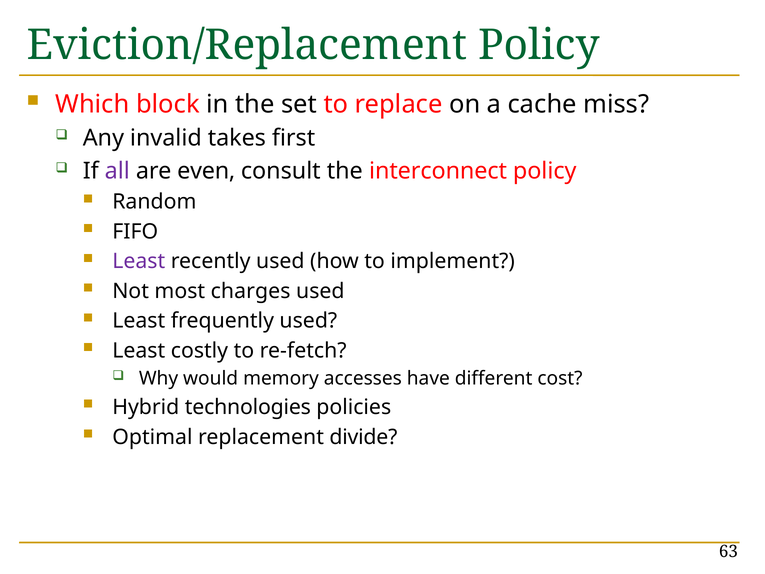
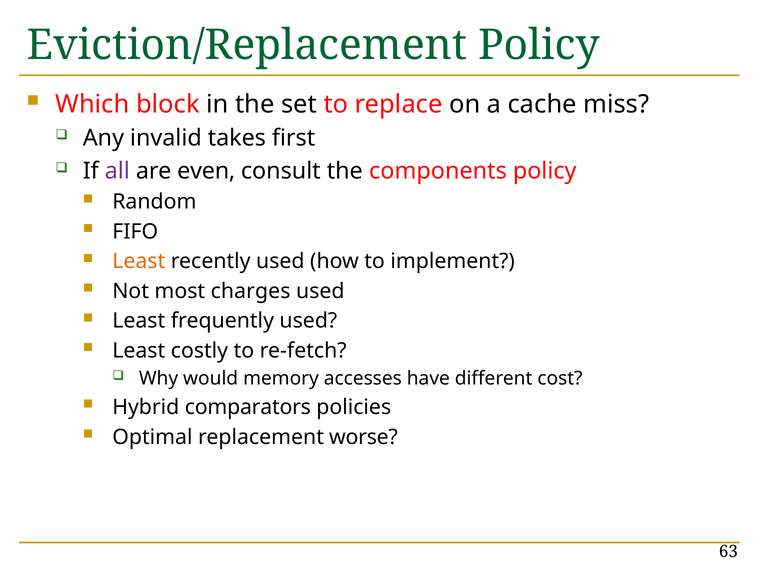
interconnect: interconnect -> components (438, 171)
Least colour: purple -> orange (139, 261)
technologies: technologies -> comparators (248, 407)
divide: divide -> worse (363, 437)
